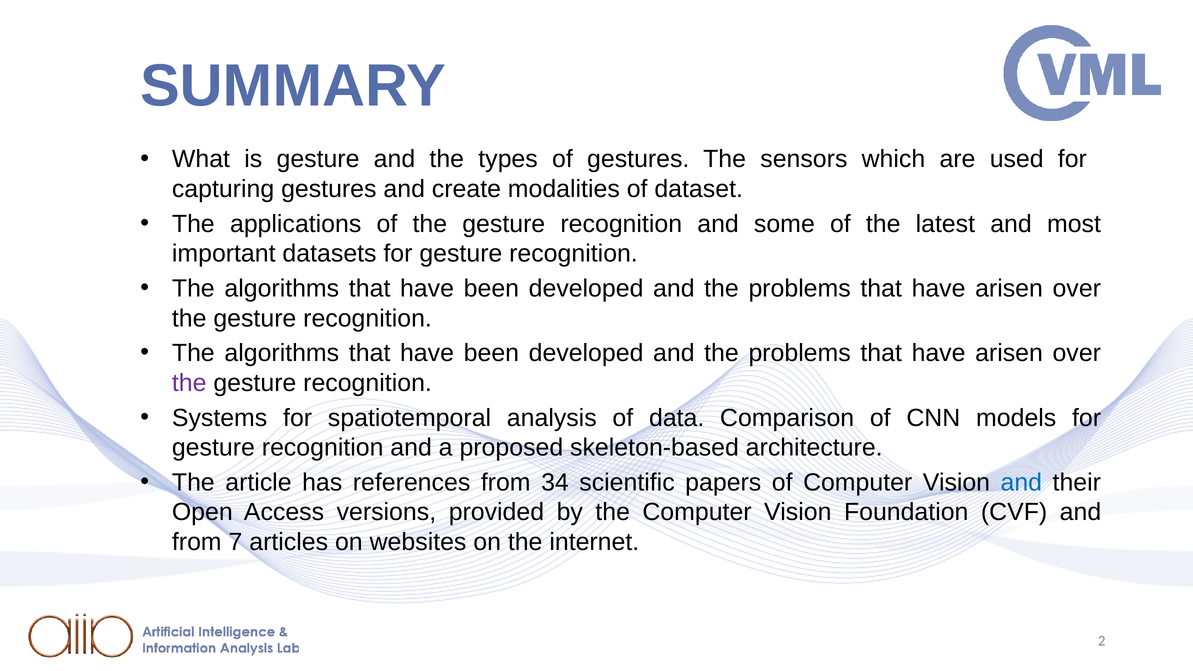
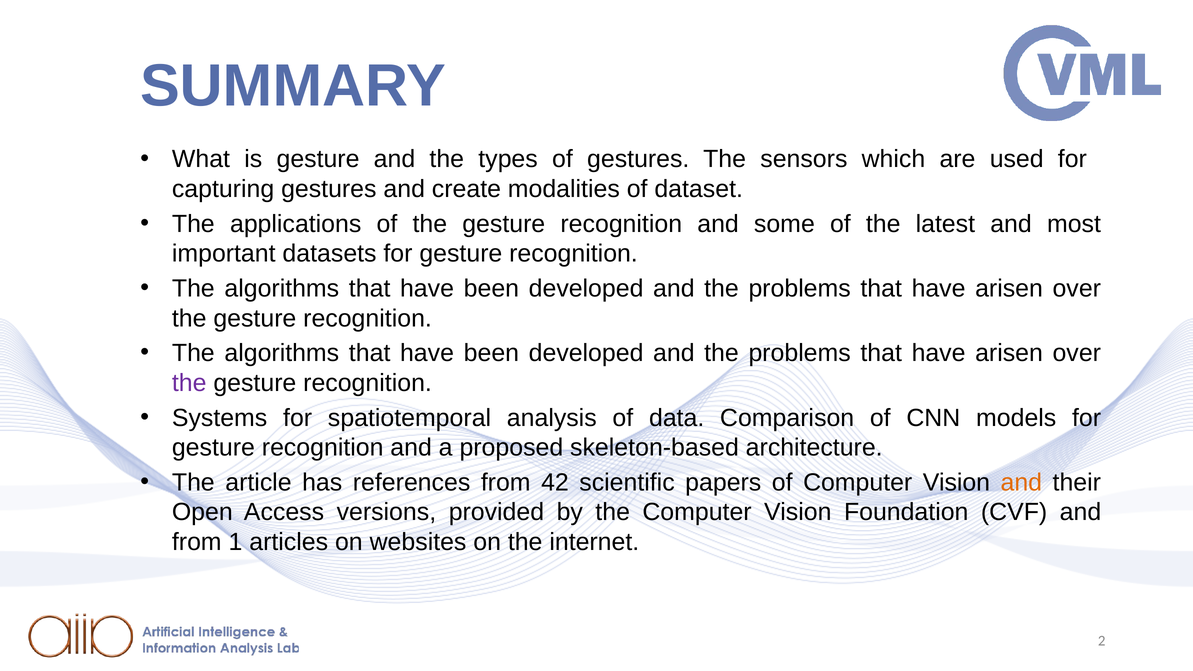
34: 34 -> 42 (555, 482)
and colour: blue -> orange (1021, 482)
7: 7 -> 1 (236, 542)
